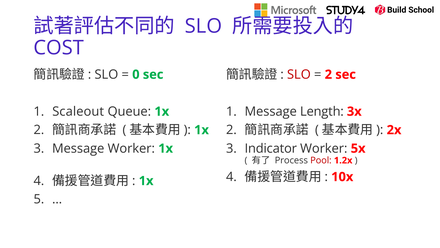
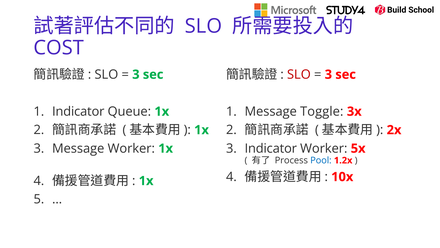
0: 0 -> 3 (136, 74)
2: 2 -> 3 (328, 74)
1 Scaleout: Scaleout -> Indicator (78, 111)
Length: Length -> Toggle (322, 111)
Pool colour: red -> blue (321, 160)
